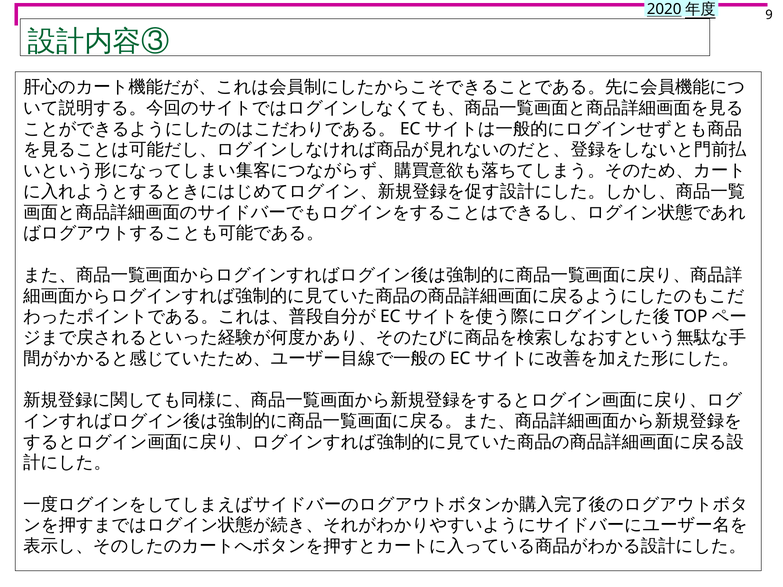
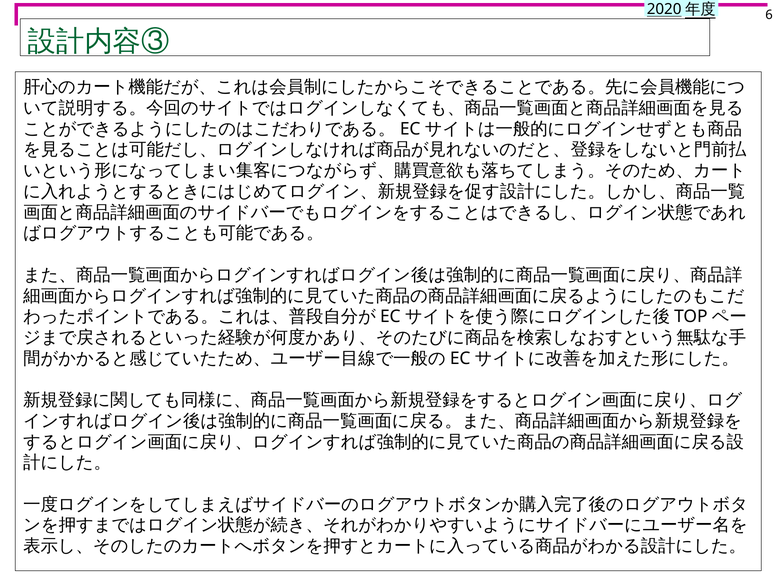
9: 9 -> 6 (769, 15)
